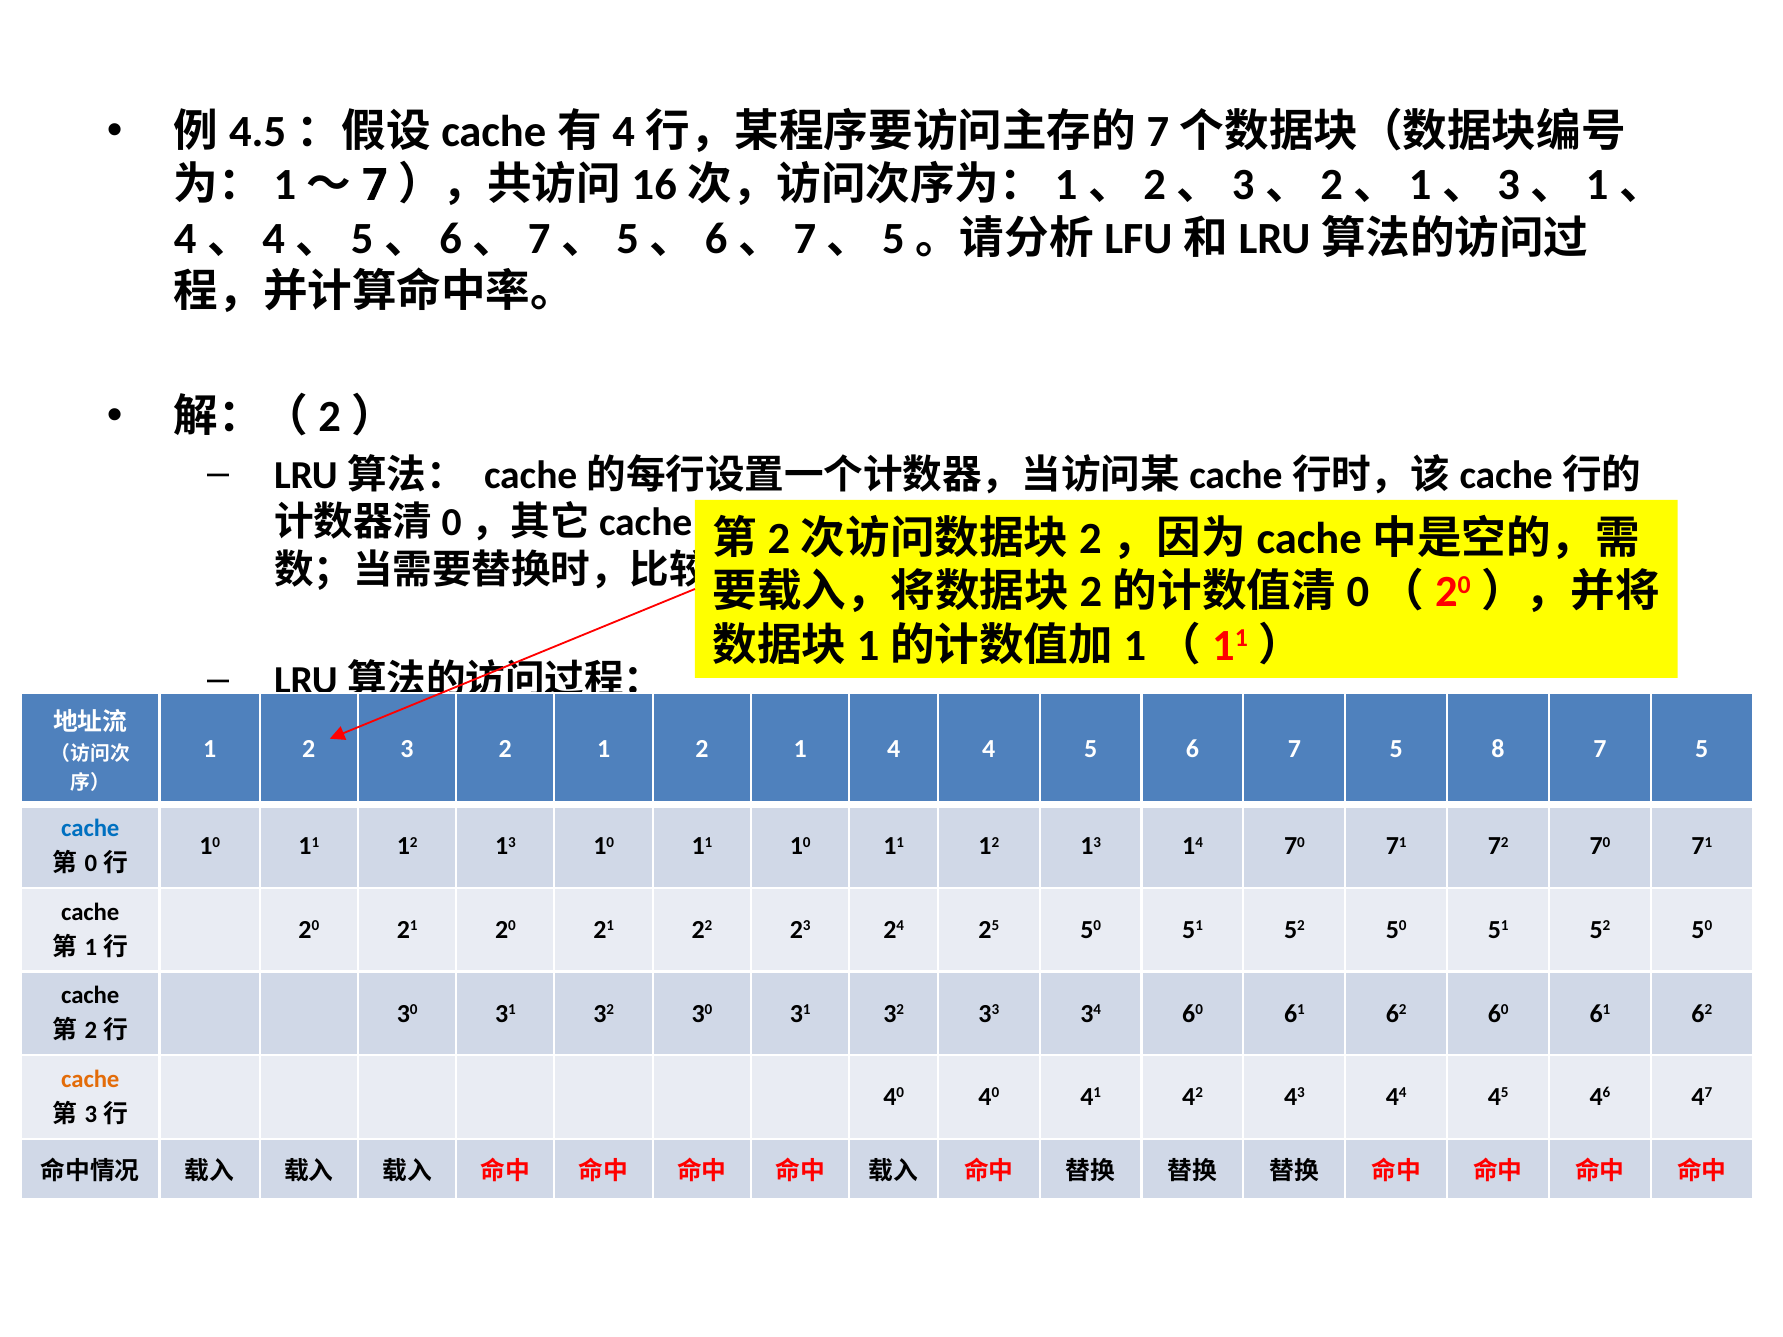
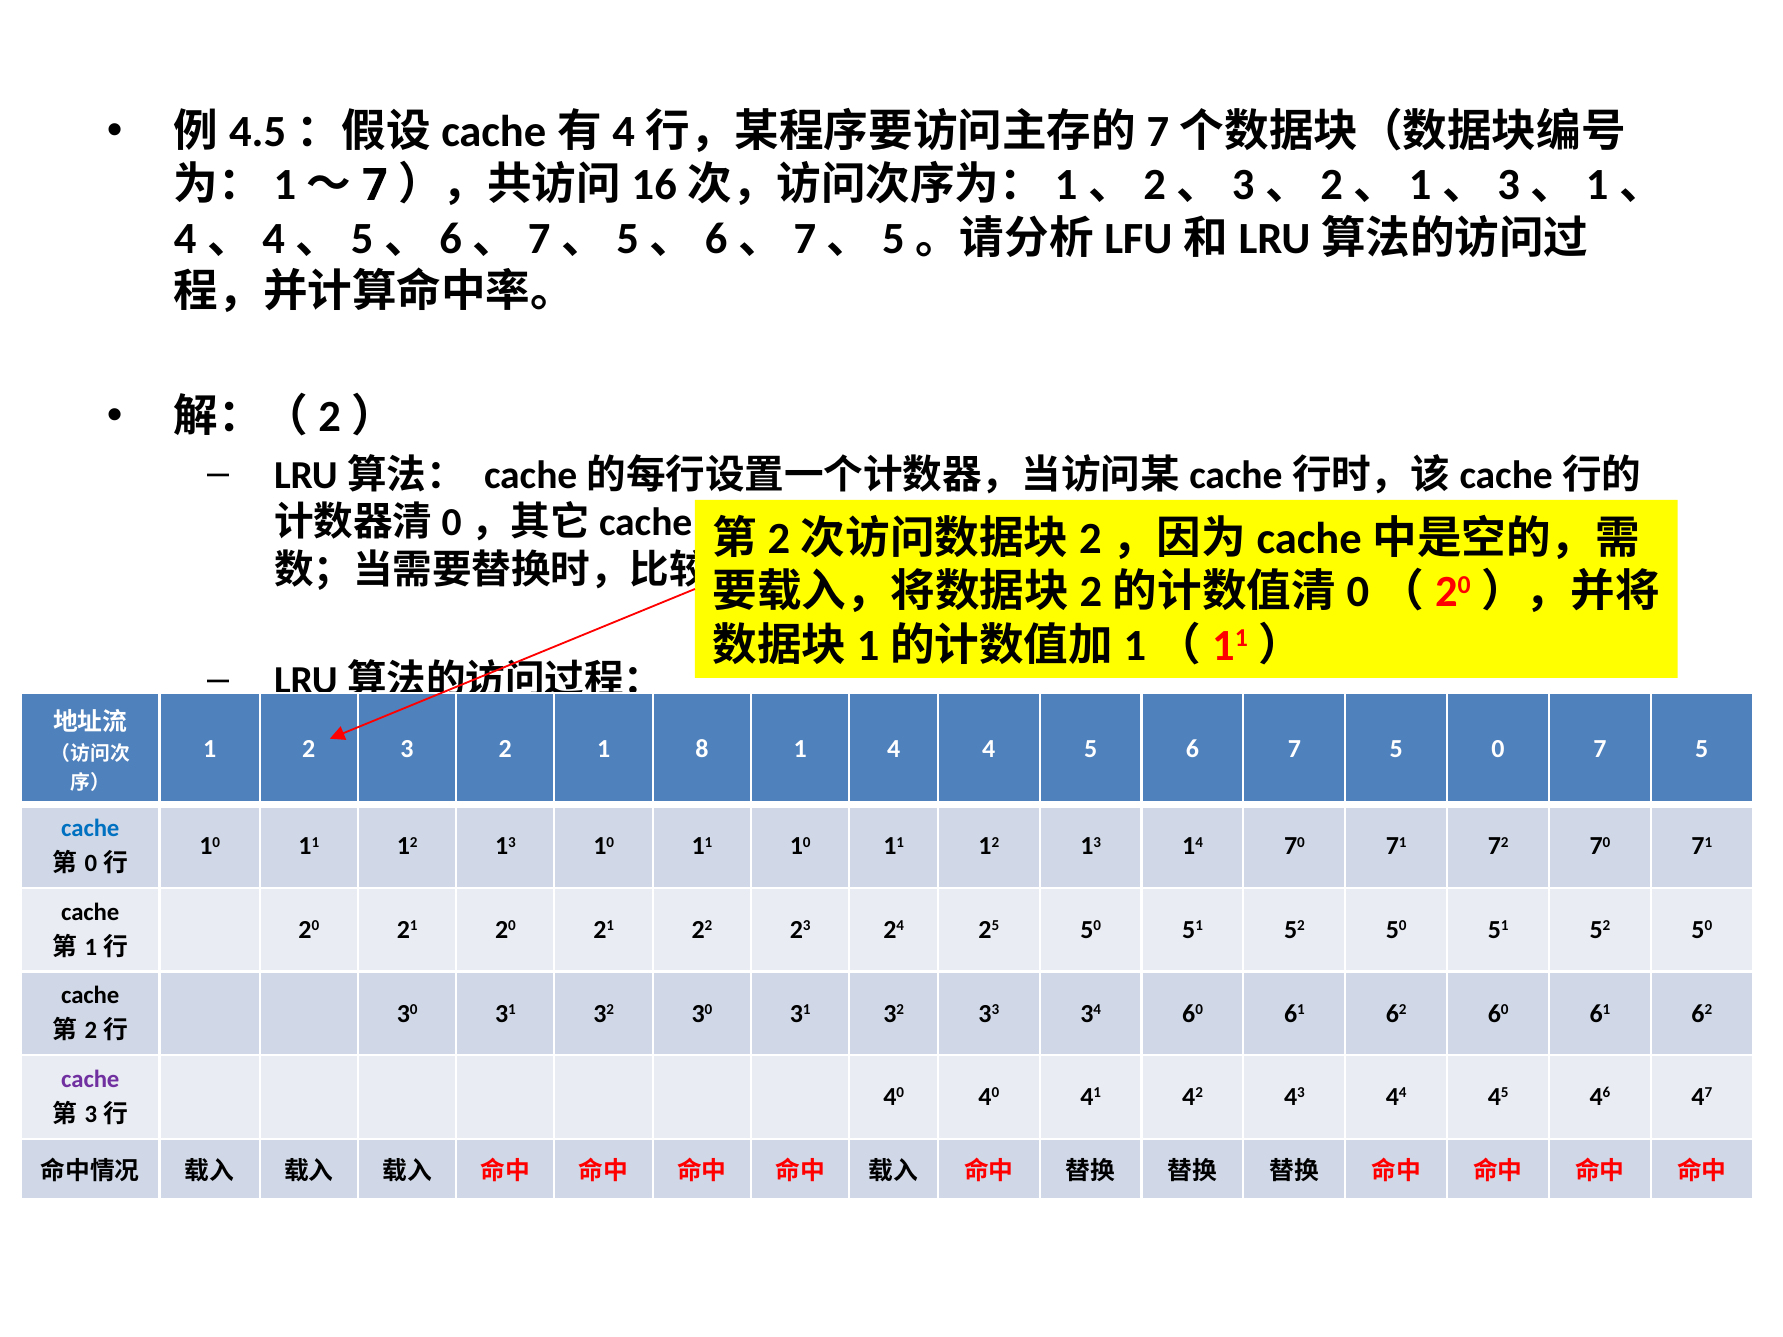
2 1 2: 2 -> 8 (702, 749)
8: 8 -> 0 (1498, 749)
cache colour: orange -> purple (90, 1079)
